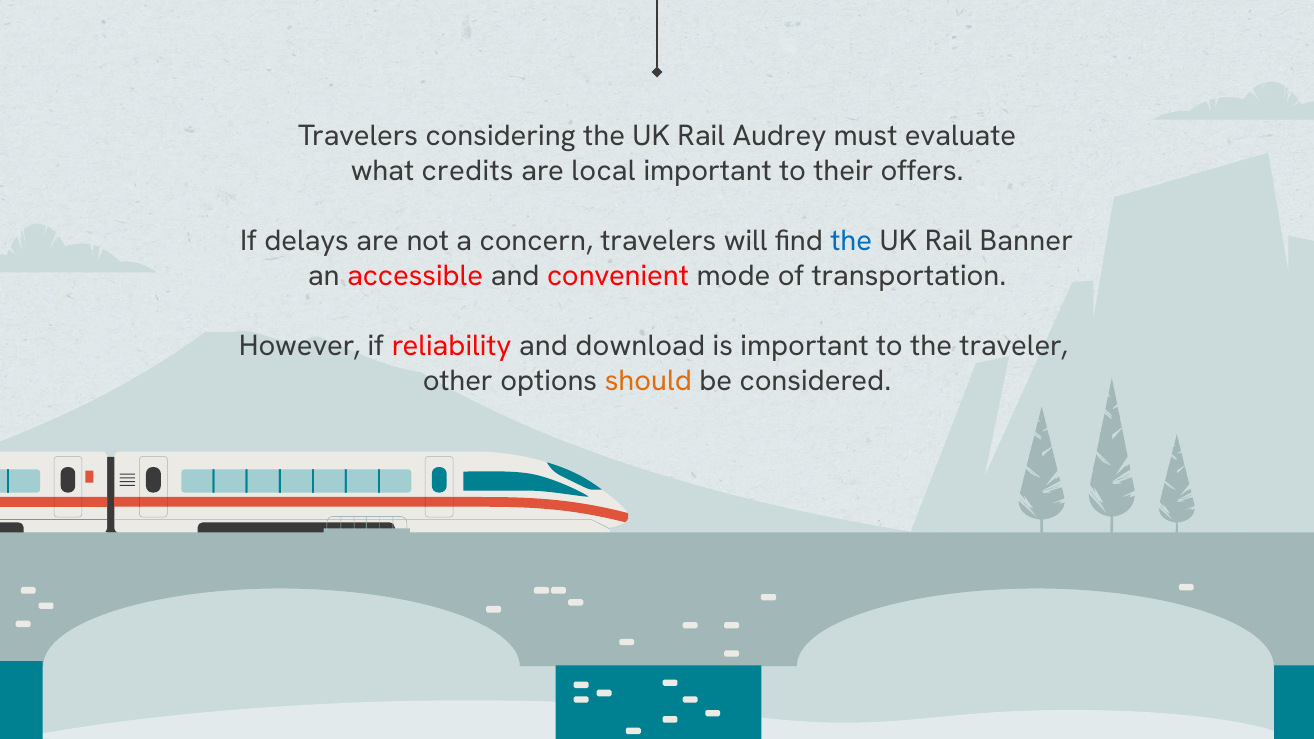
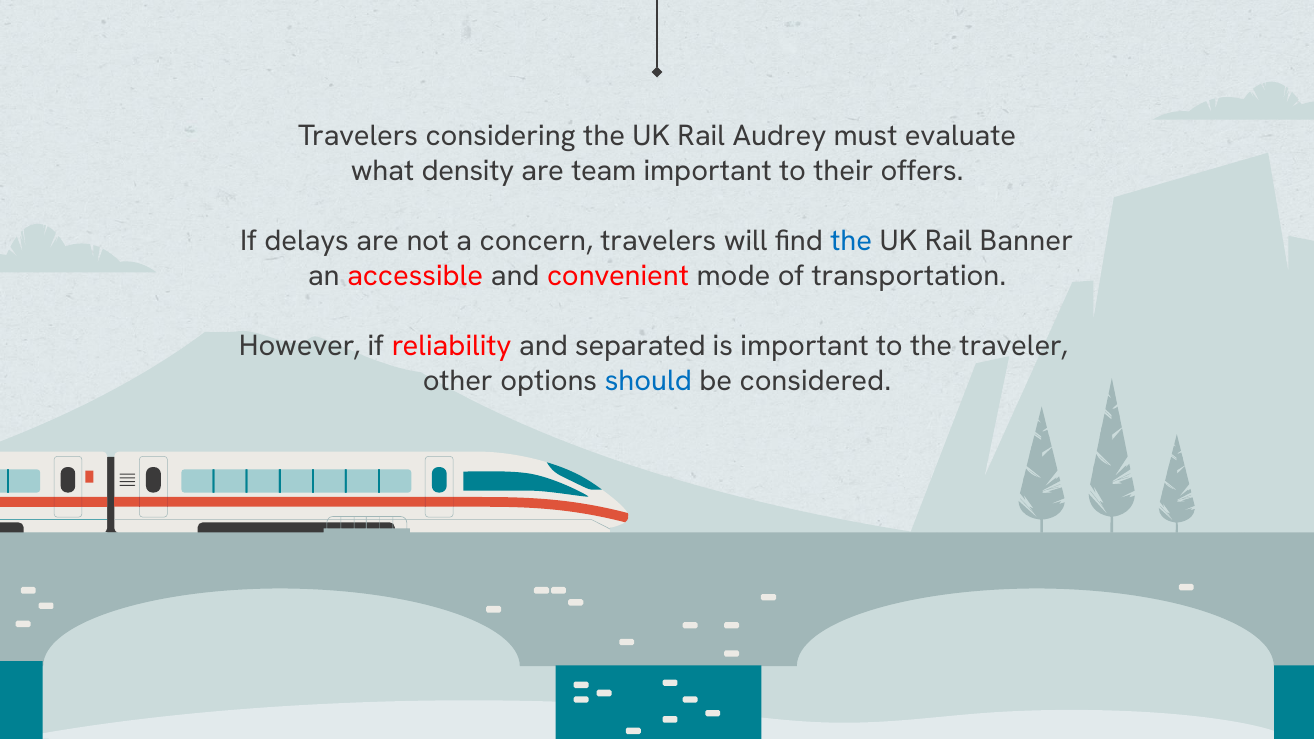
credits: credits -> density (468, 171)
local: local -> team (604, 171)
download: download -> separated (640, 346)
should colour: orange -> blue (648, 381)
